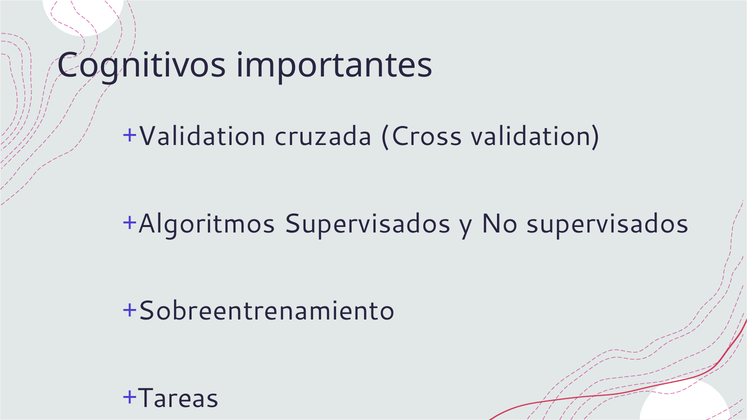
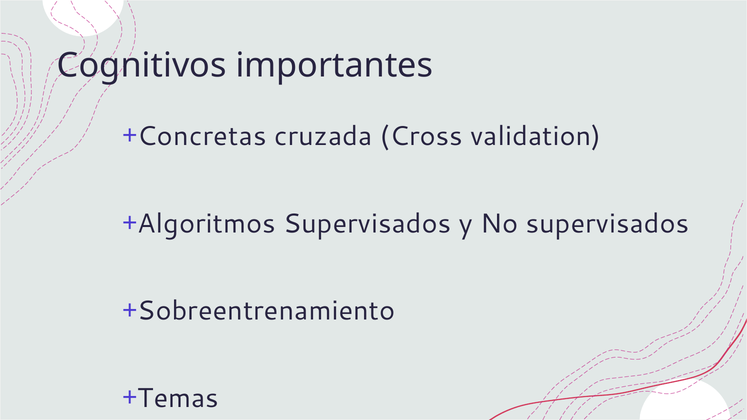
Validation: Validation -> Concretas (202, 136)
Tareas: Tareas -> Temas (178, 399)
